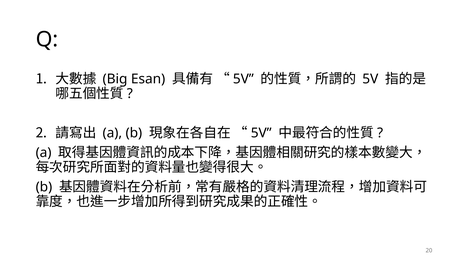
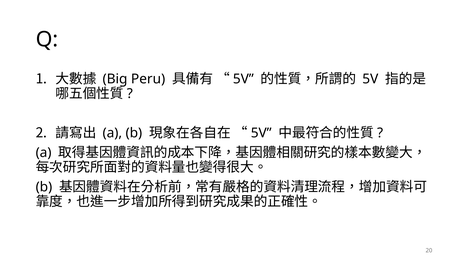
Esan: Esan -> Peru (148, 79)
